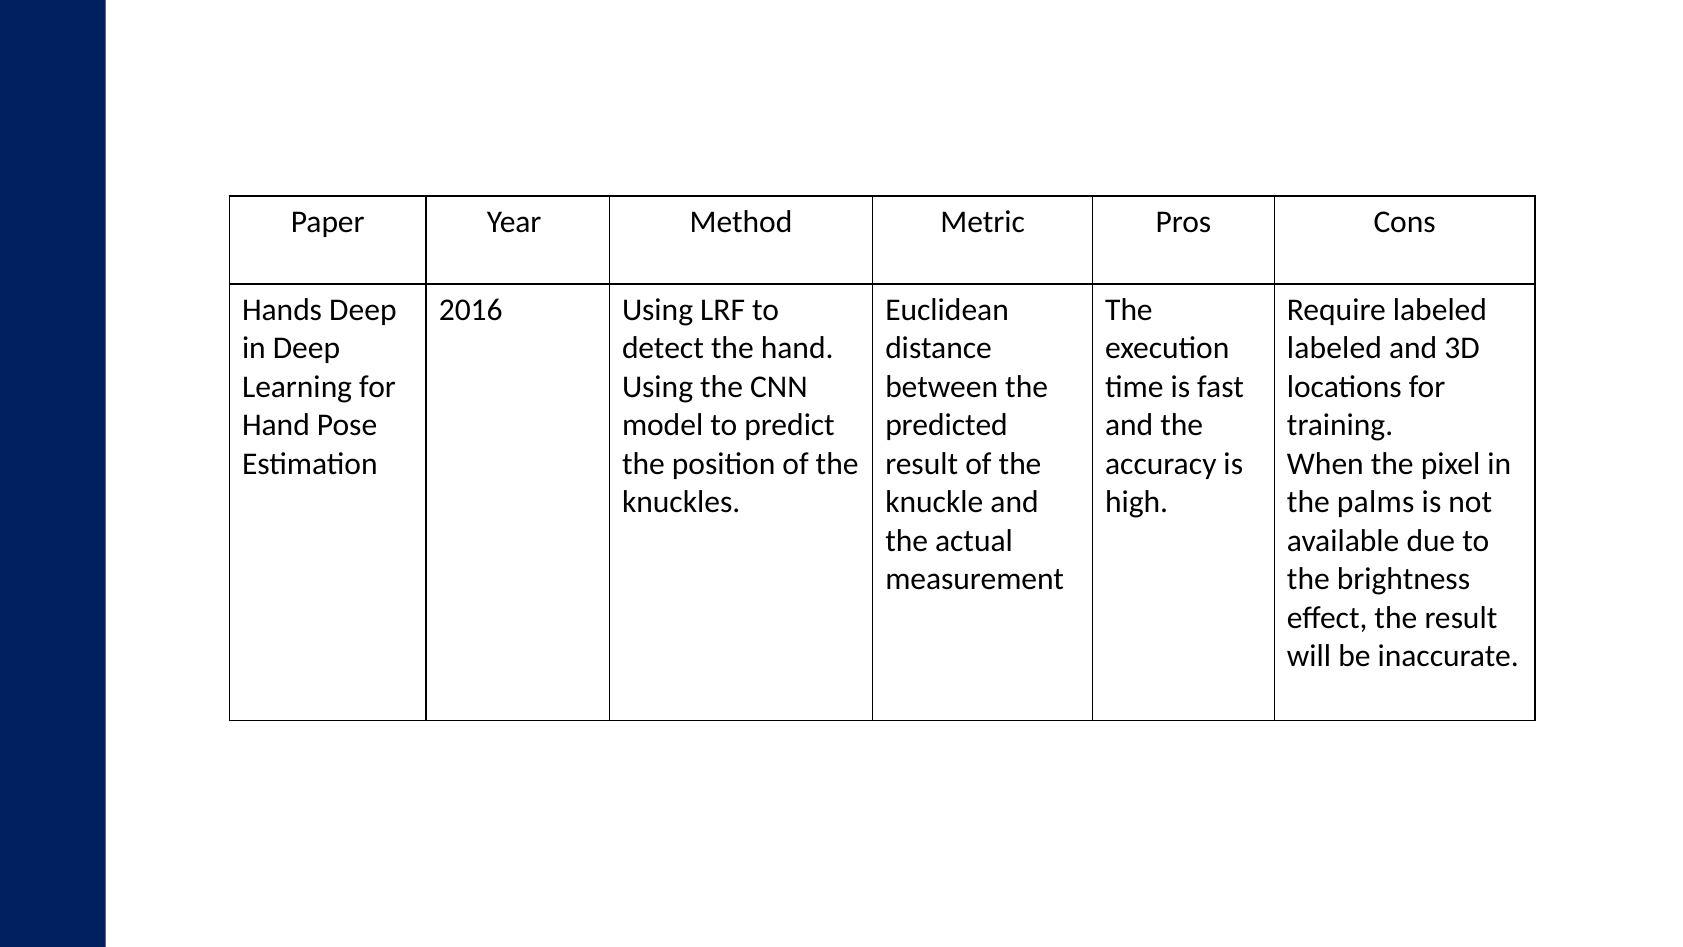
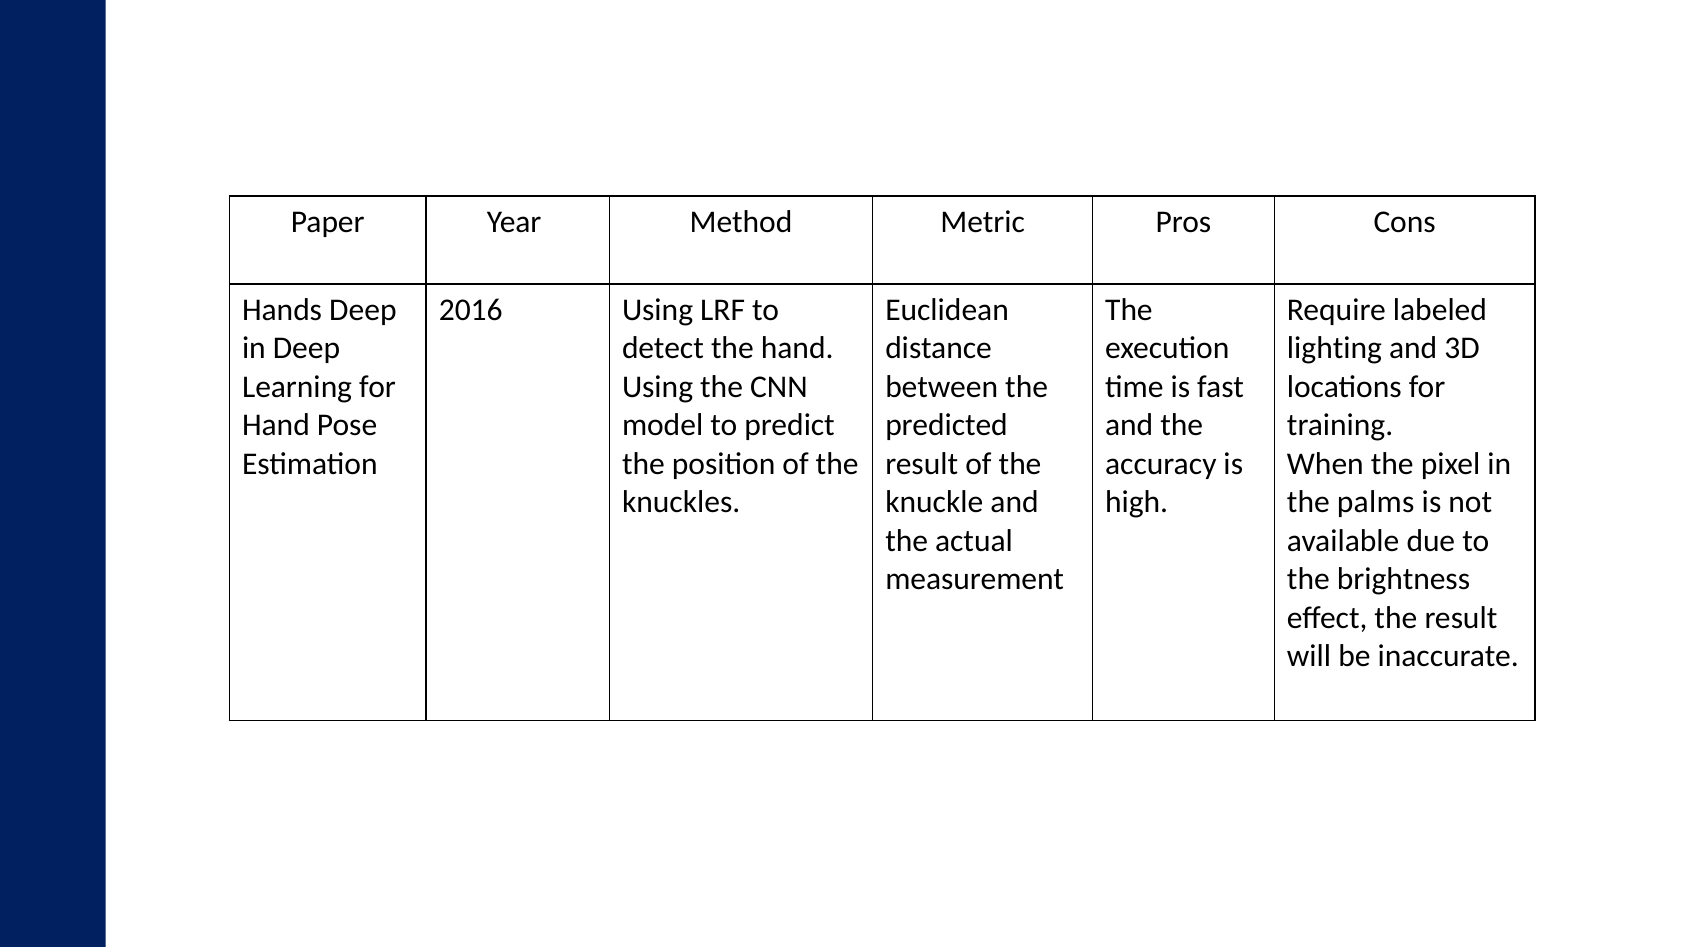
labeled: labeled -> lighting (1335, 348)
